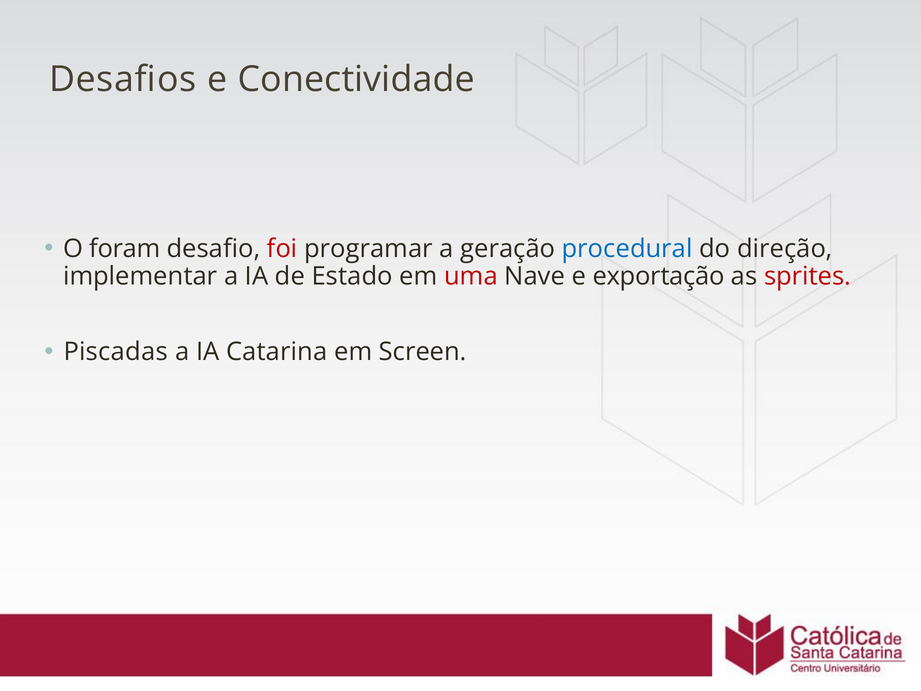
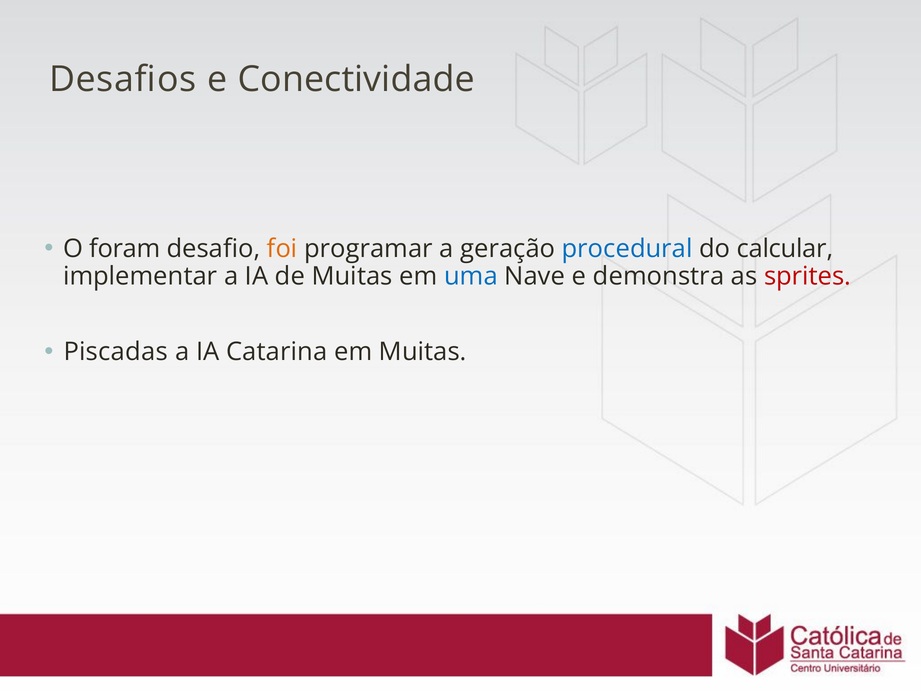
foi colour: red -> orange (282, 249)
direção: direção -> calcular (785, 249)
de Estado: Estado -> Muitas (352, 276)
uma colour: red -> blue (471, 276)
exportação: exportação -> demonstra (659, 276)
em Screen: Screen -> Muitas (423, 352)
